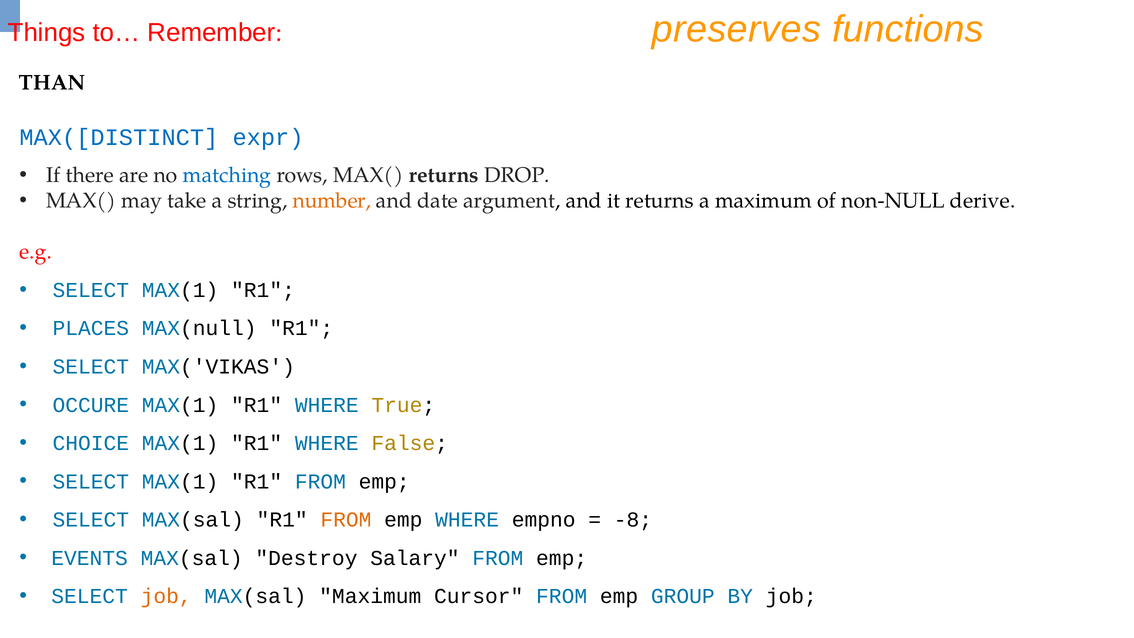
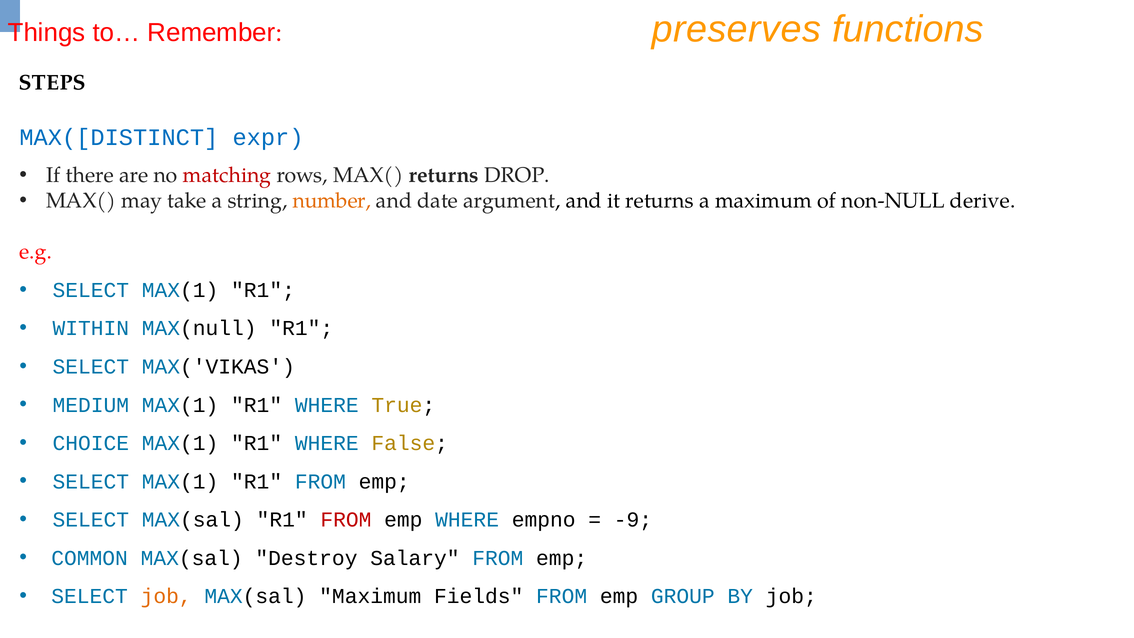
THAN: THAN -> STEPS (52, 83)
matching colour: blue -> red (227, 175)
PLACES: PLACES -> WITHIN (91, 328)
OCCURE: OCCURE -> MEDIUM (91, 405)
FROM colour: orange -> red (346, 520)
-8: -8 -> -9 (633, 520)
EVENTS: EVENTS -> COMMON (90, 558)
Cursor: Cursor -> Fields (479, 596)
